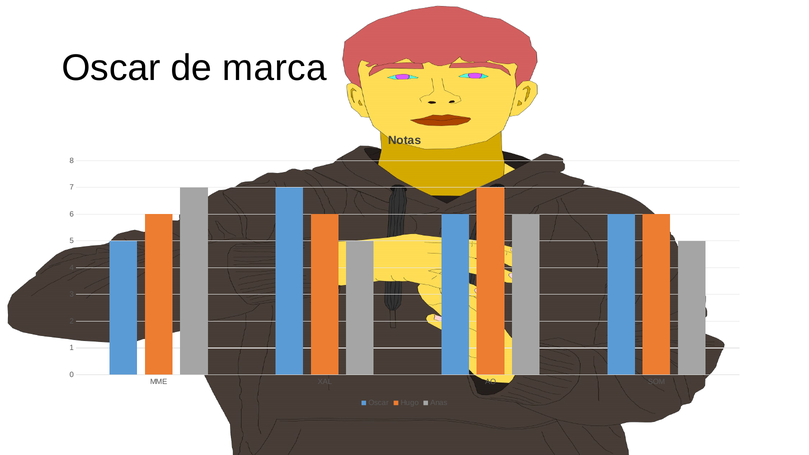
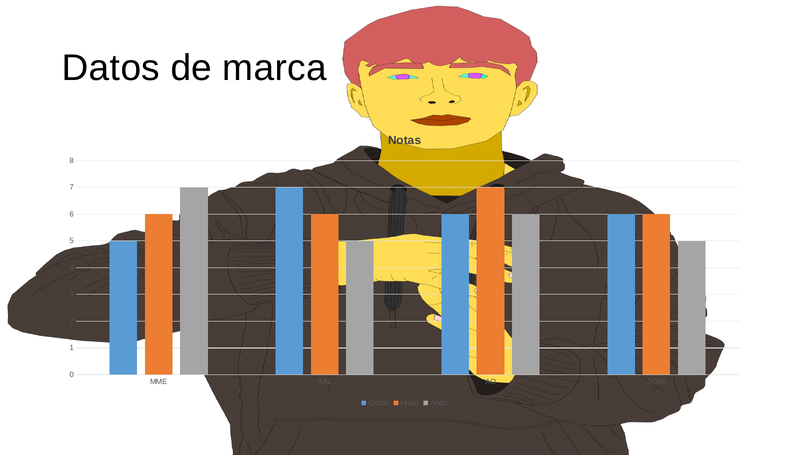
Oscar: Oscar -> Datos (111, 68)
